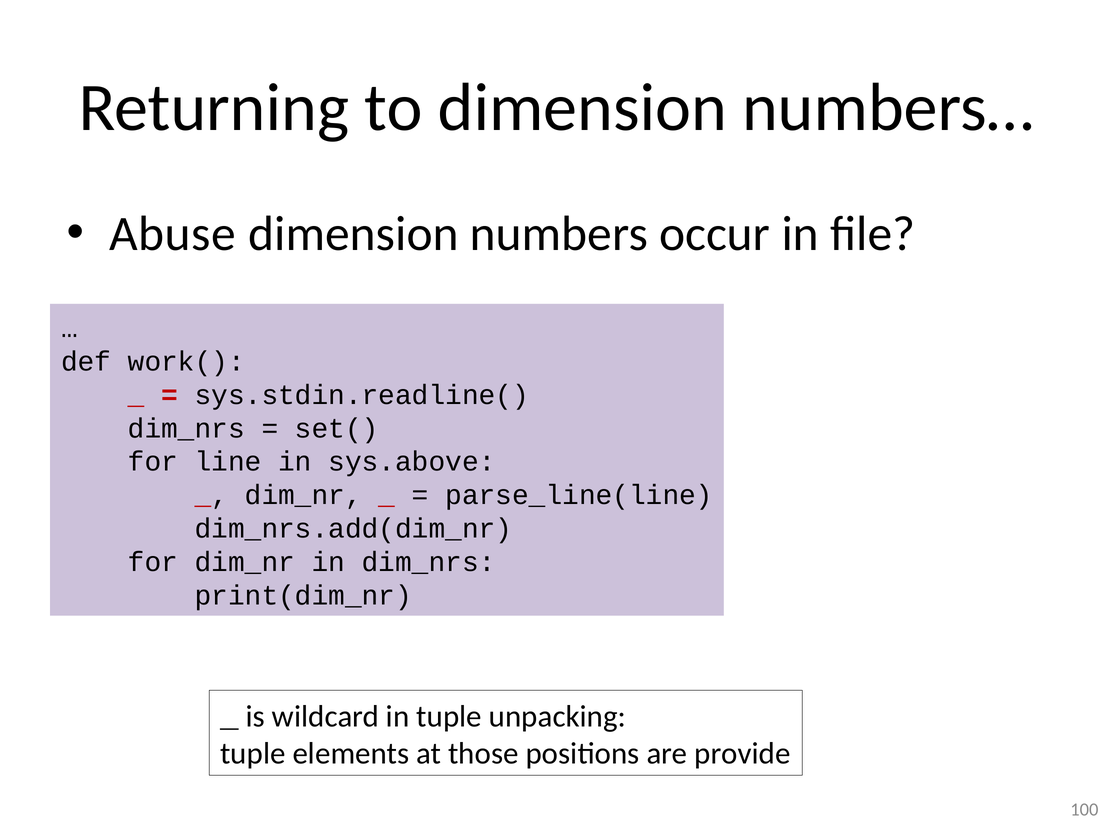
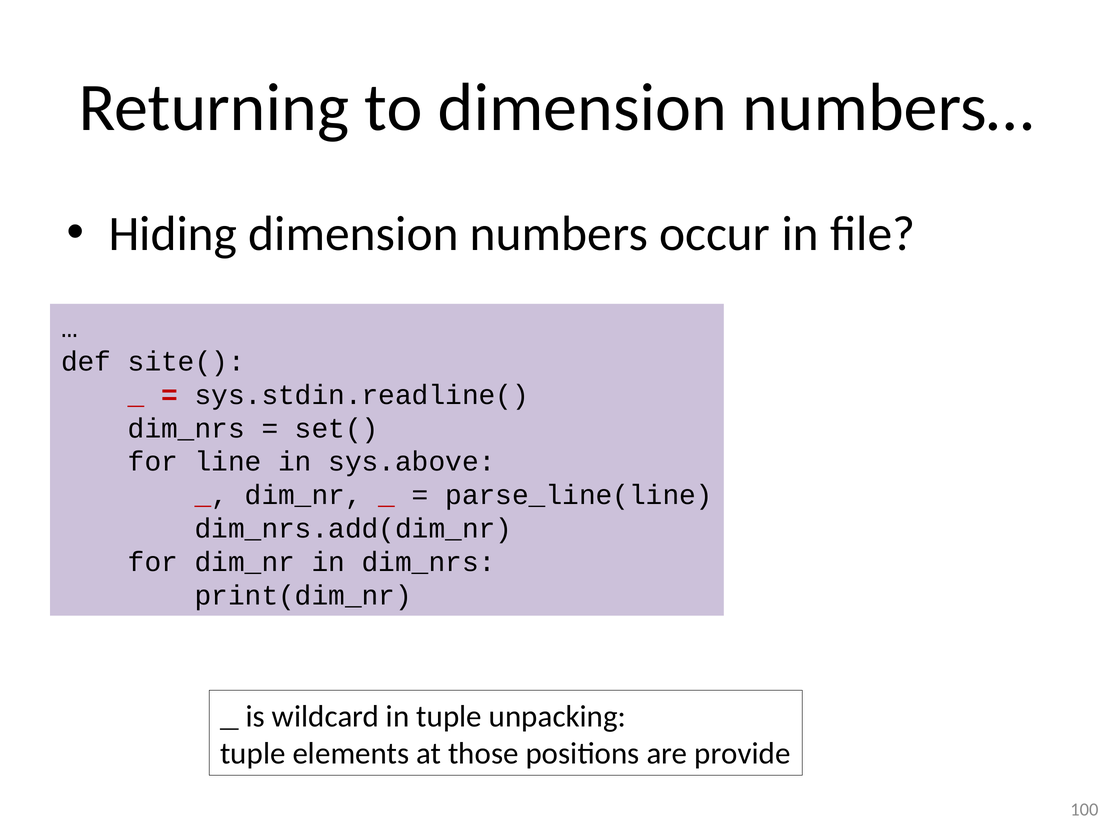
Abuse: Abuse -> Hiding (173, 234)
work(: work( -> site( (186, 361)
